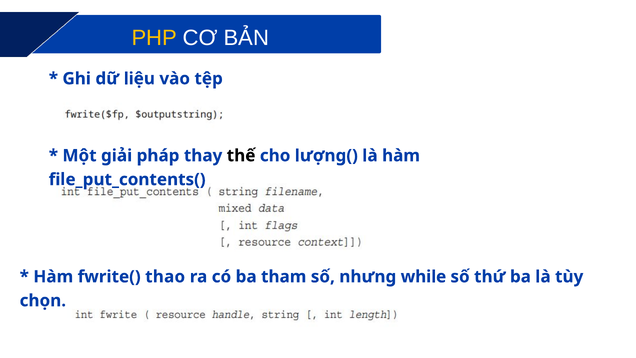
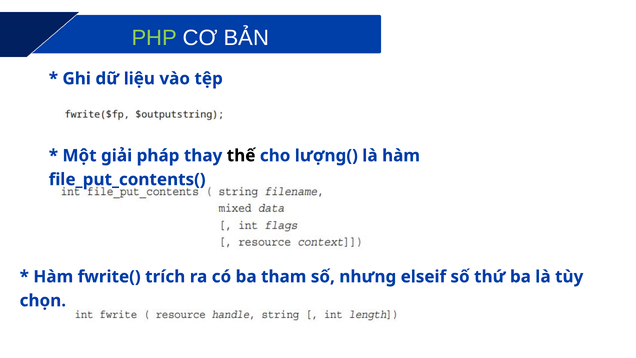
PHP colour: yellow -> light green (154, 38)
thao: thao -> trích (165, 277)
while: while -> elseif (423, 277)
